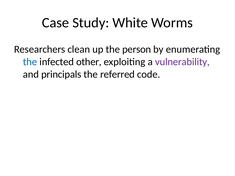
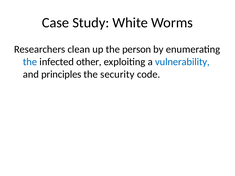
vulnerability colour: purple -> blue (182, 62)
principals: principals -> principles (61, 74)
referred: referred -> security (117, 74)
